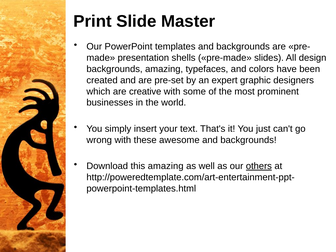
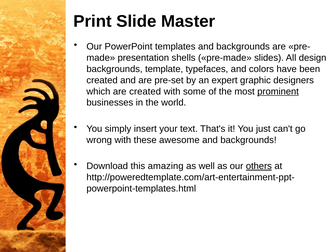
backgrounds amazing: amazing -> template (164, 69)
are creative: creative -> created (145, 91)
prominent underline: none -> present (278, 91)
